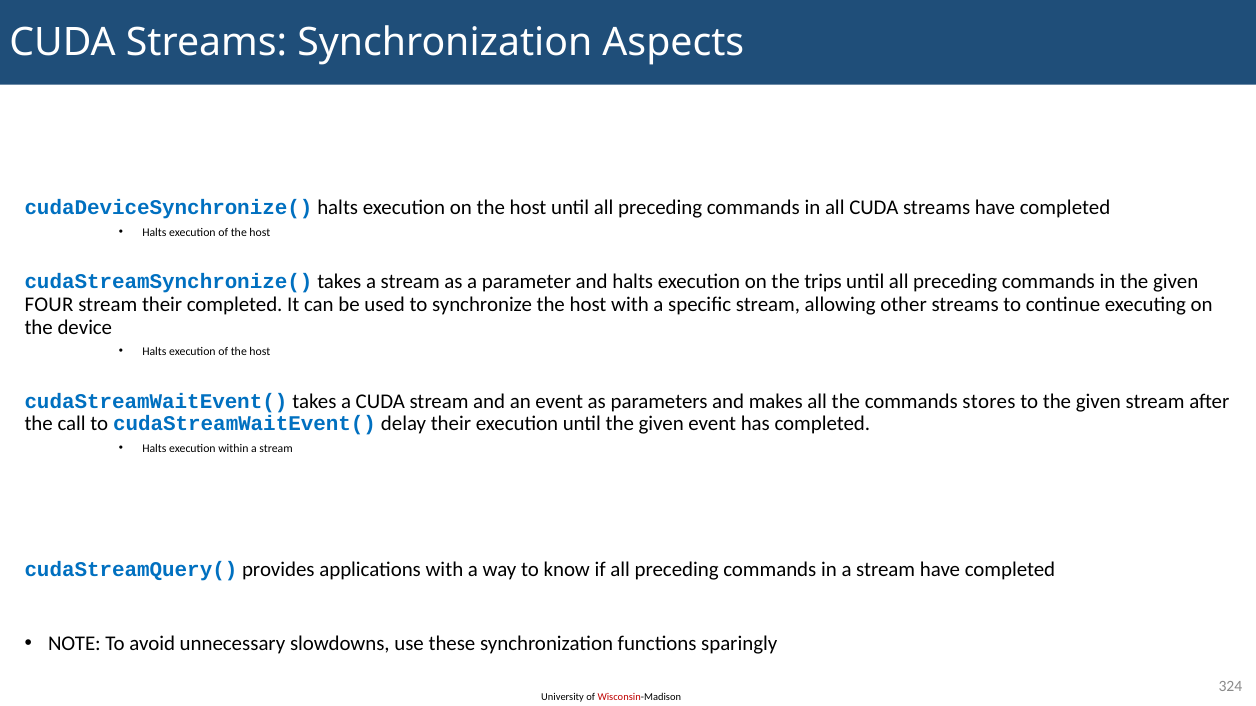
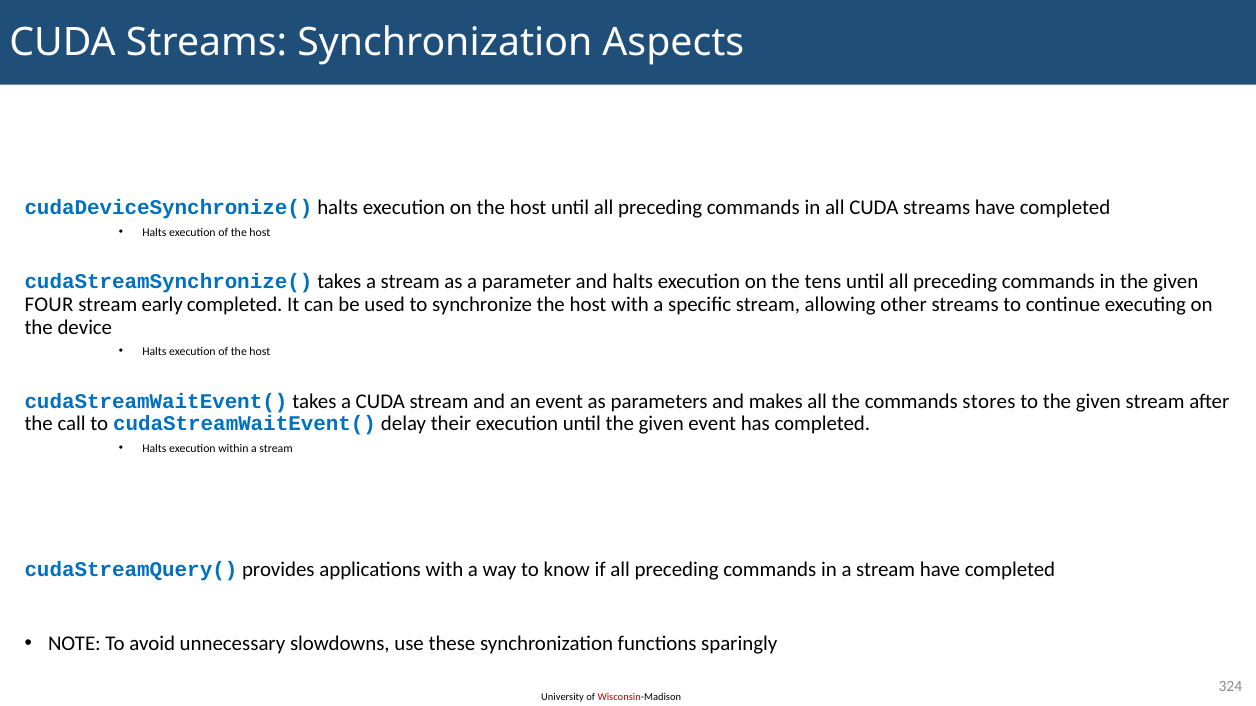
trips: trips -> tens (823, 282)
stream their: their -> early (162, 305)
